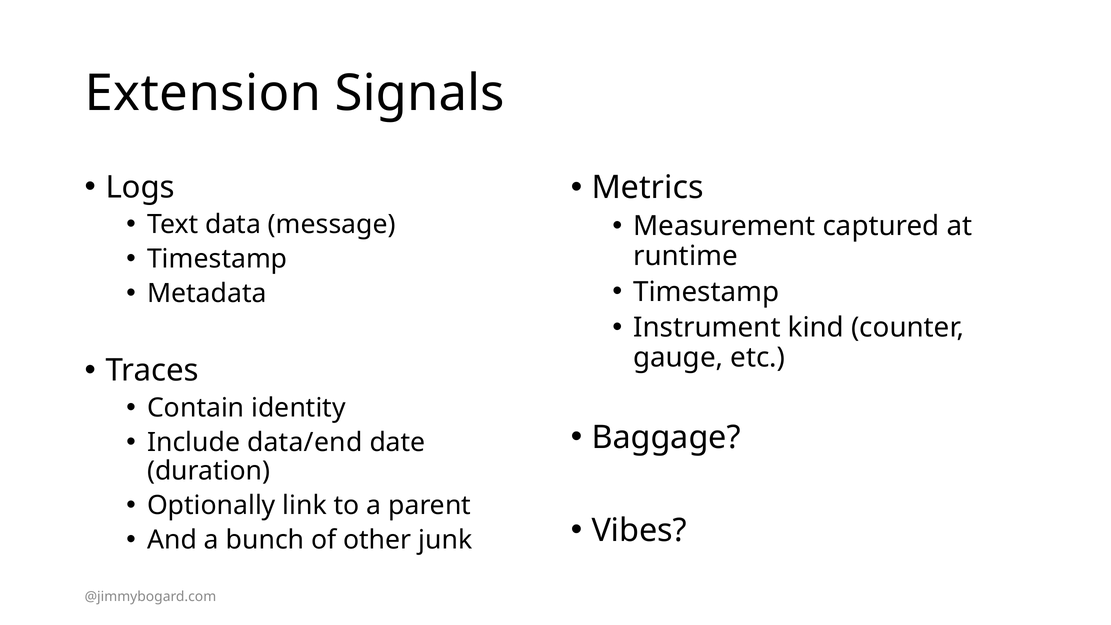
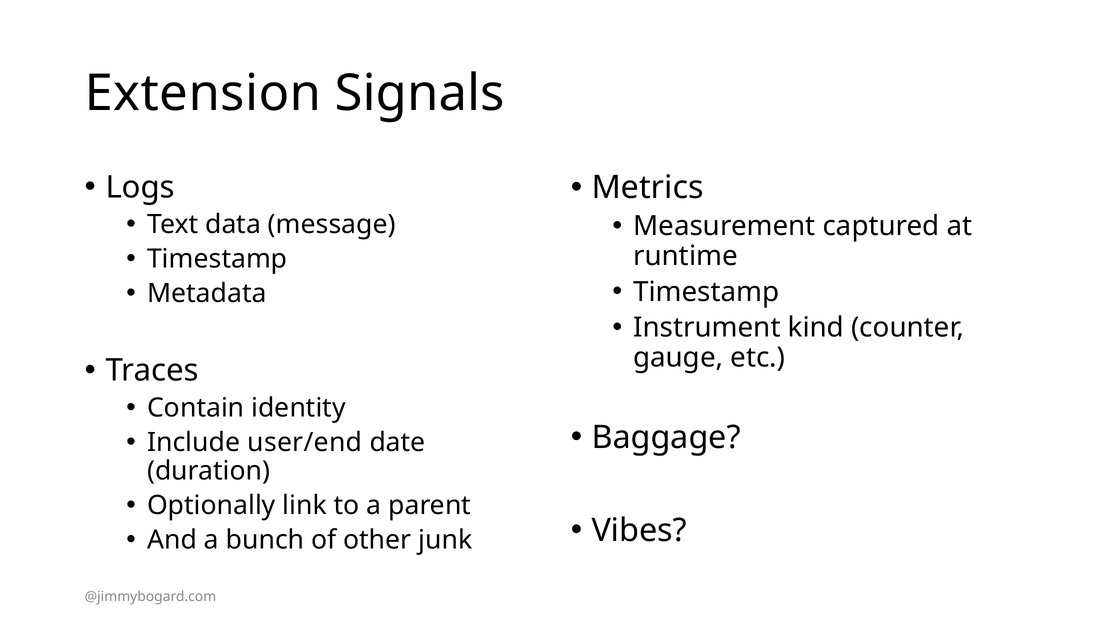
data/end: data/end -> user/end (305, 442)
